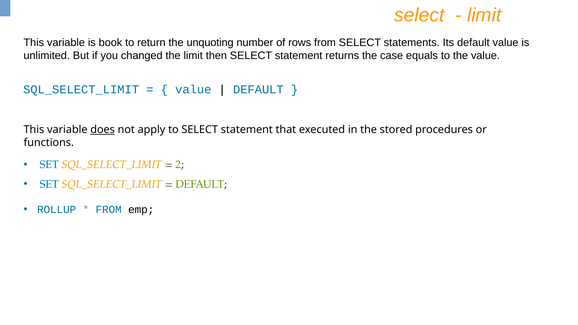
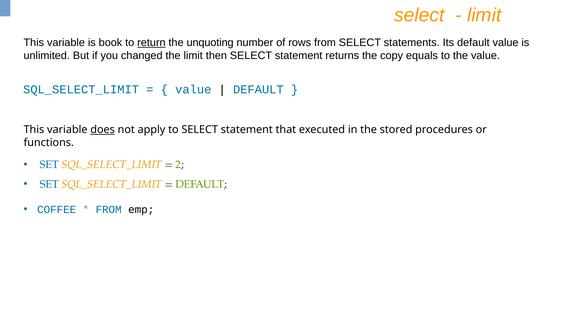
return underline: none -> present (151, 43)
case: case -> copy (392, 56)
ROLLUP: ROLLUP -> COFFEE (57, 210)
